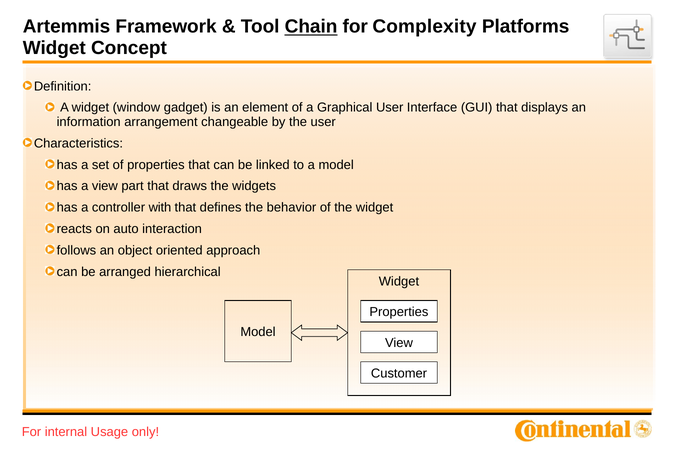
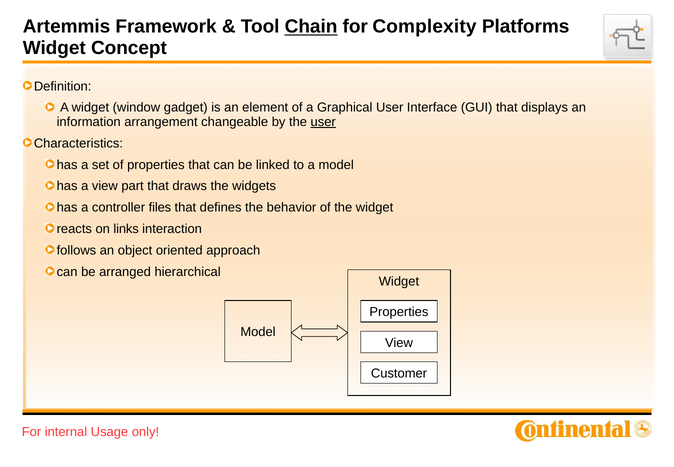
user underline: none -> present (323, 122)
with: with -> files (160, 207)
auto: auto -> links (126, 229)
